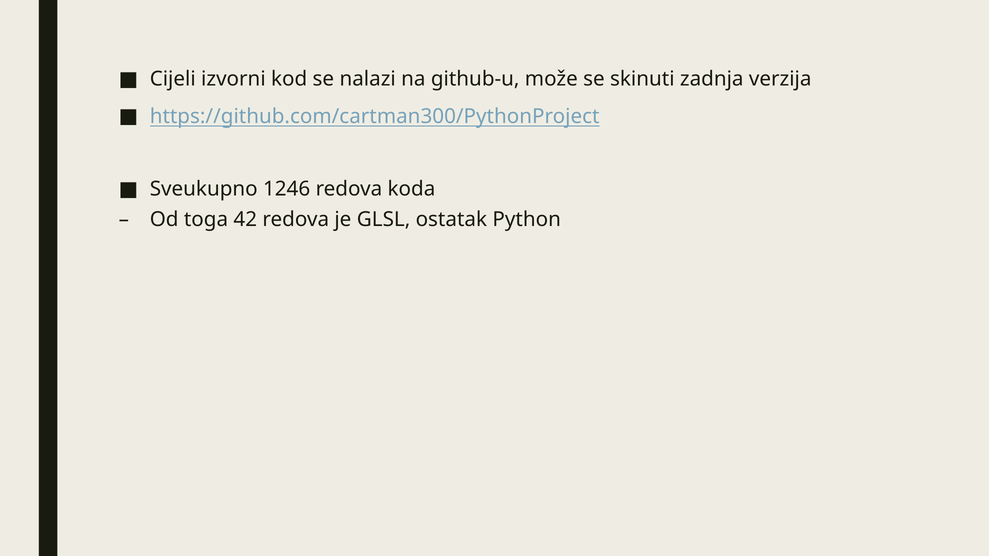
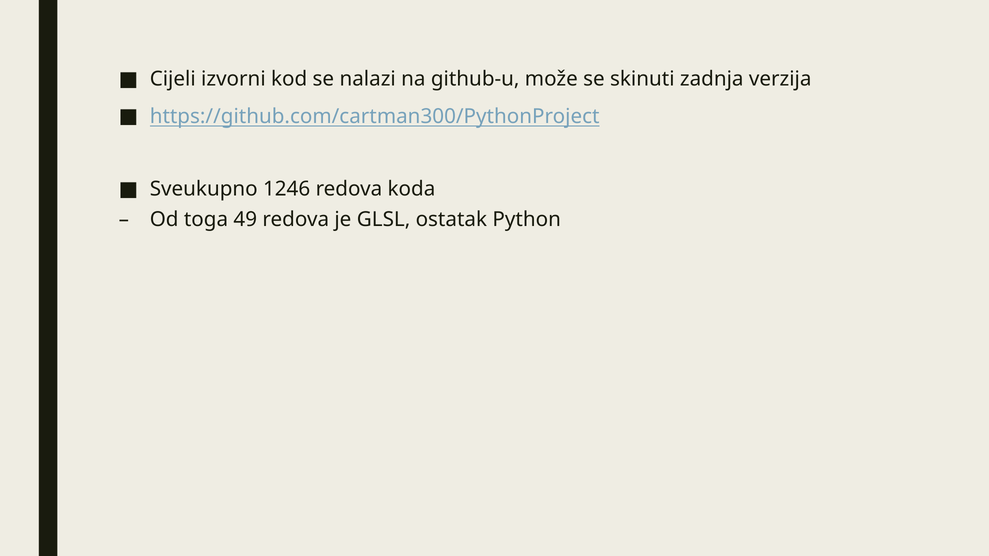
42: 42 -> 49 (245, 219)
